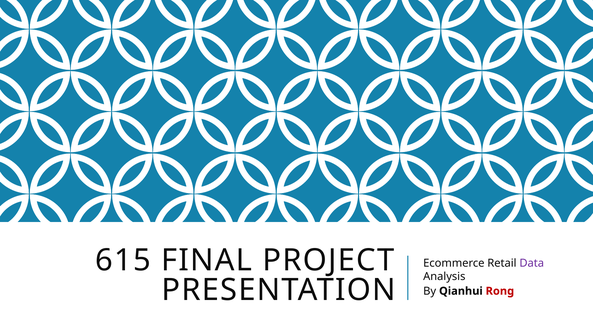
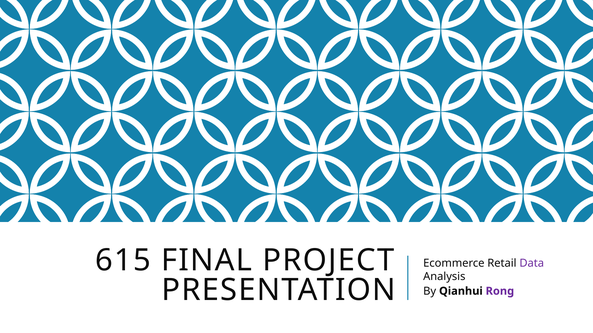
Rong colour: red -> purple (500, 292)
